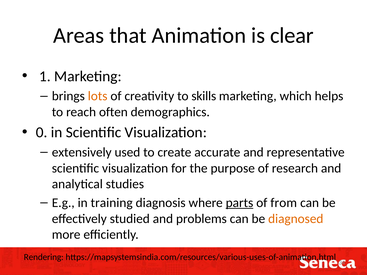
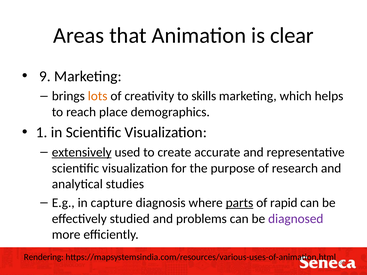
1: 1 -> 9 (45, 76)
often: often -> place (113, 112)
0: 0 -> 1 (42, 133)
extensively underline: none -> present (82, 152)
training: training -> capture (112, 203)
from: from -> rapid (284, 203)
diagnosed colour: orange -> purple (296, 219)
